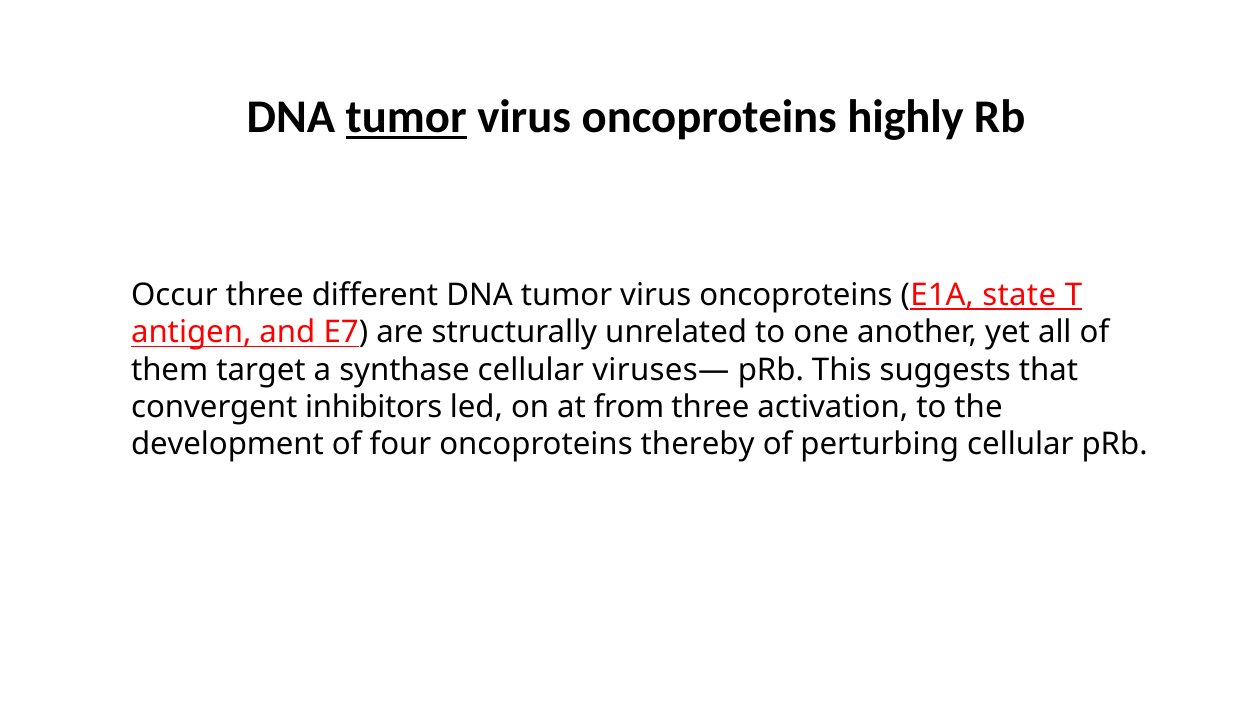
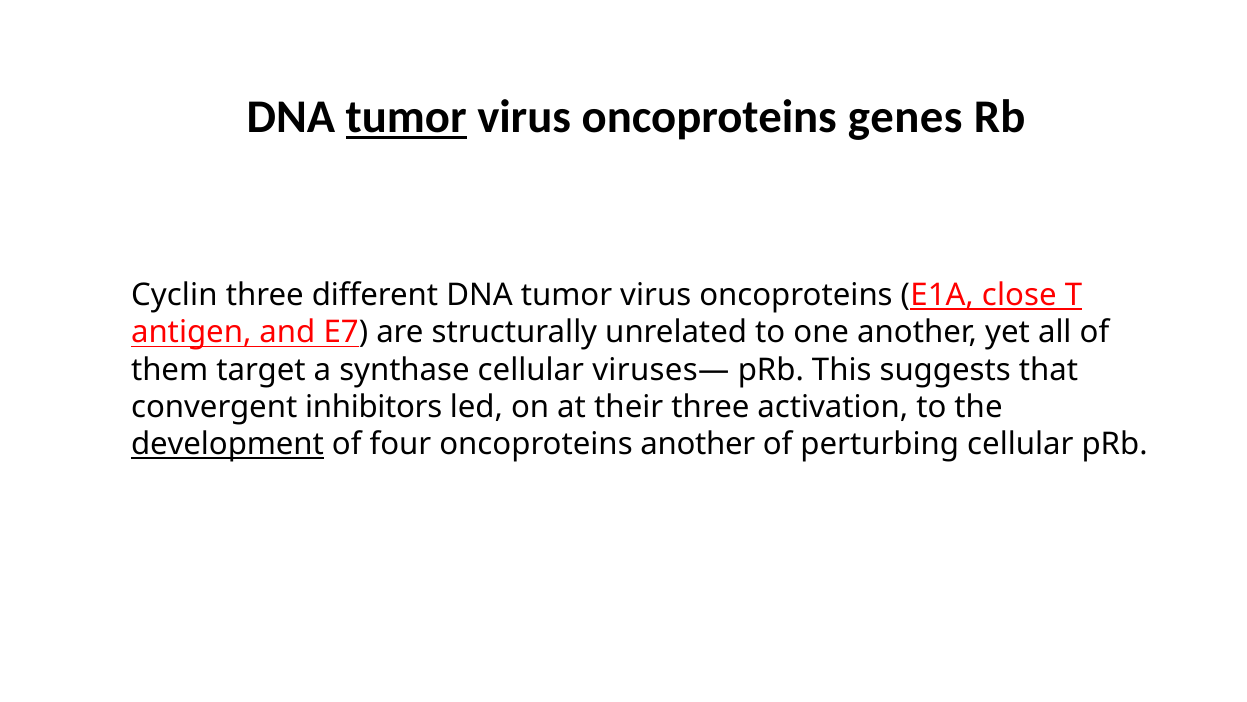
highly: highly -> genes (905, 117)
Occur: Occur -> Cyclin (174, 295)
state: state -> close (1019, 295)
from: from -> their (629, 407)
development underline: none -> present (228, 444)
oncoproteins thereby: thereby -> another (698, 444)
